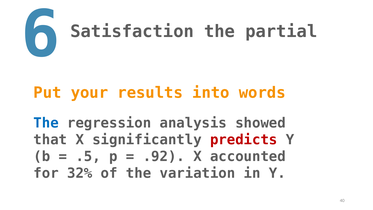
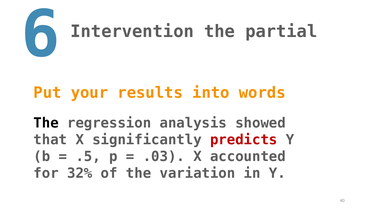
Satisfaction: Satisfaction -> Intervention (132, 31)
The colour: blue -> black (46, 123)
.92: .92 -> .03 (164, 156)
